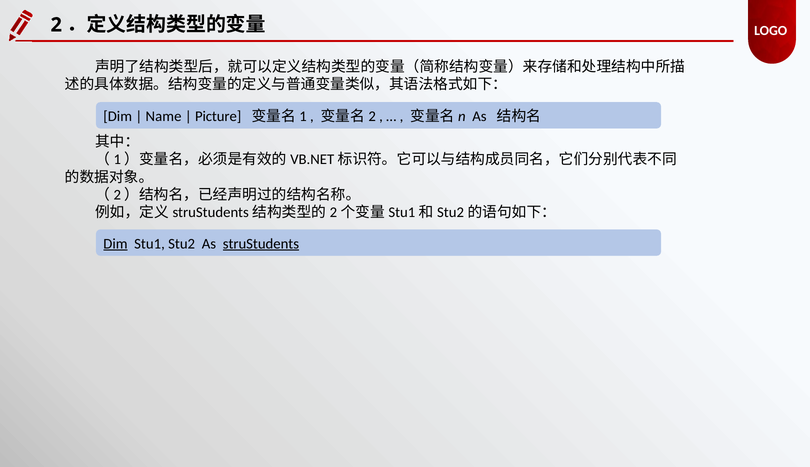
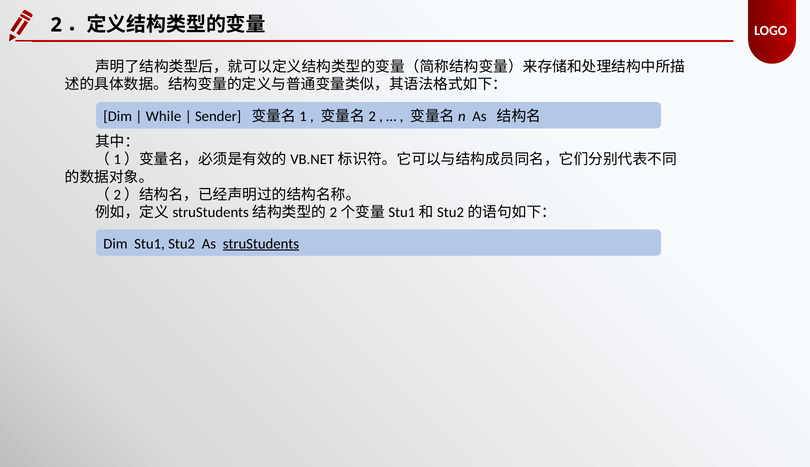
Name: Name -> While (163, 116)
Picture: Picture -> Sender (218, 116)
Dim underline: present -> none (115, 243)
